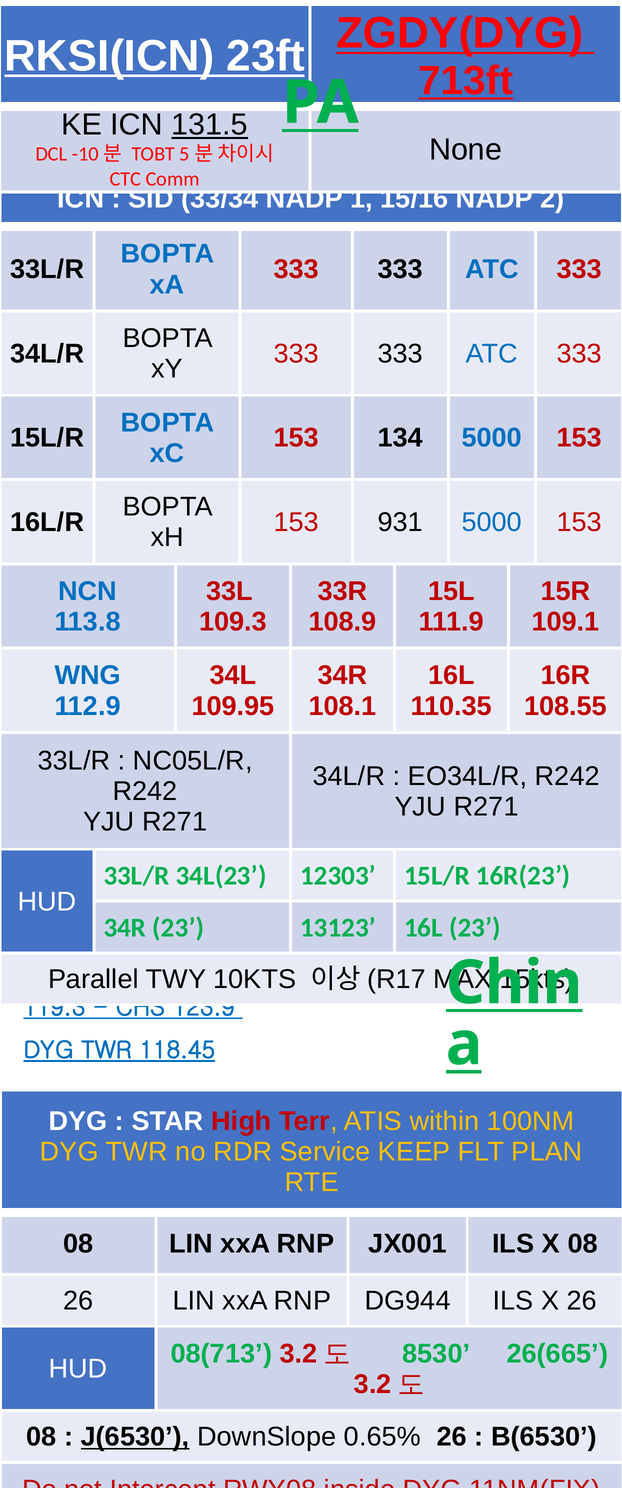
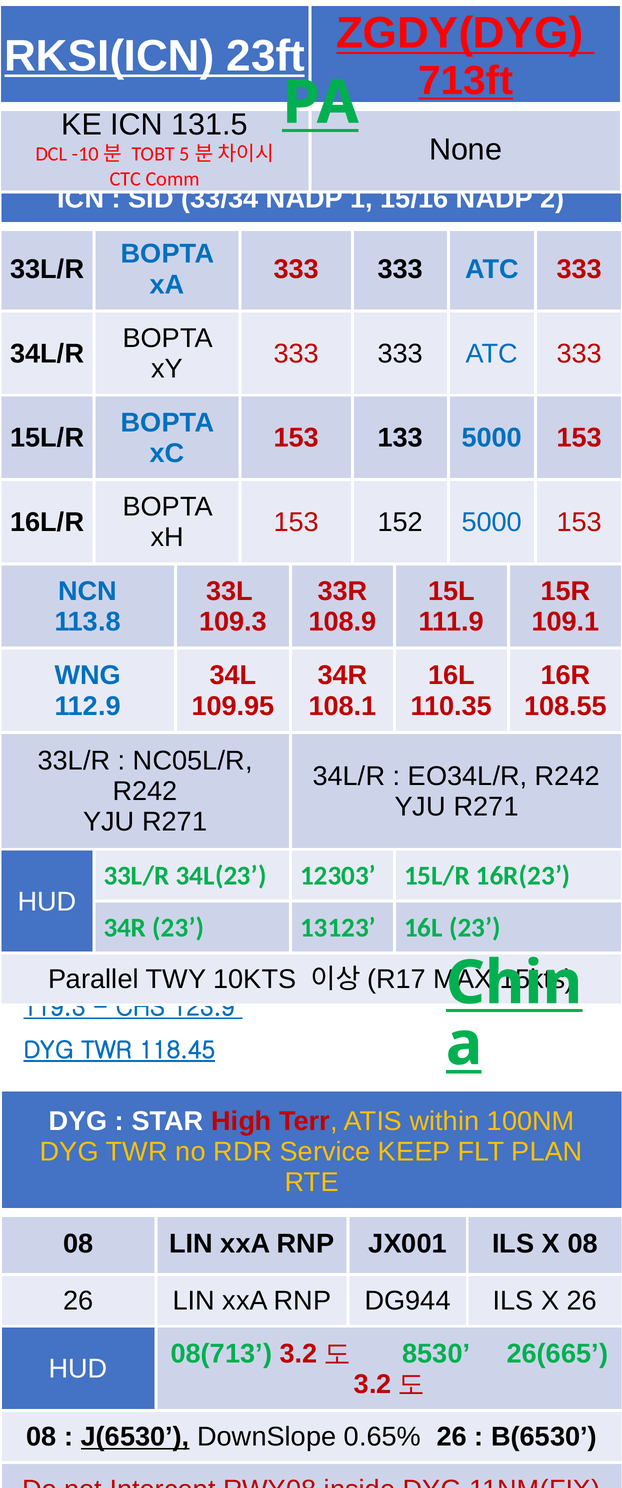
131.5 underline: present -> none (210, 125)
134: 134 -> 133 (400, 438)
931: 931 -> 152 (400, 522)
